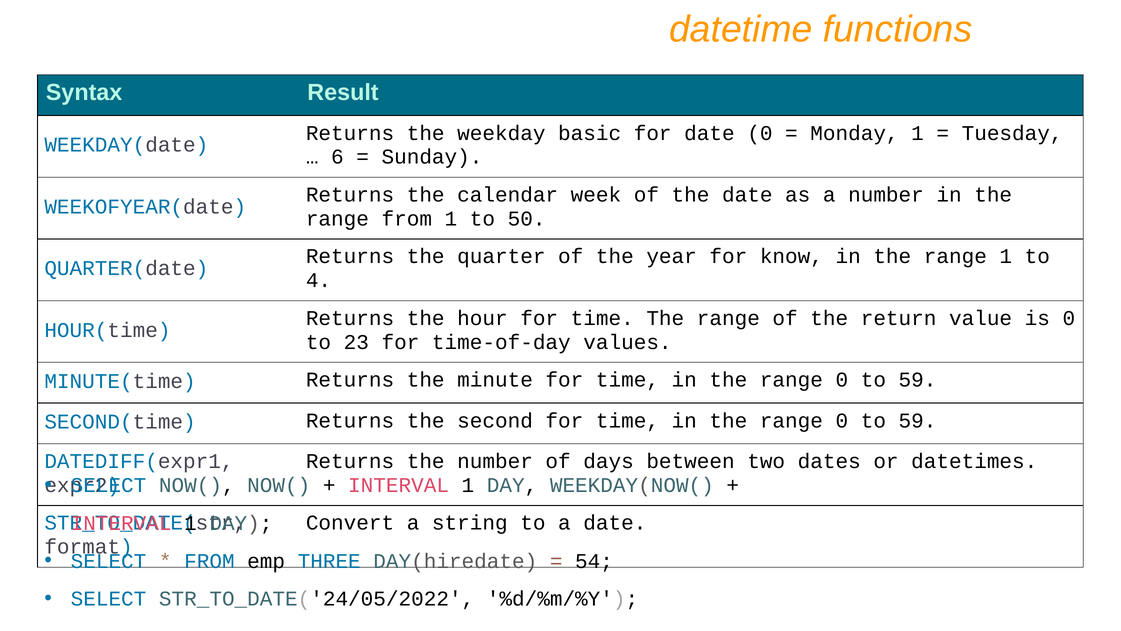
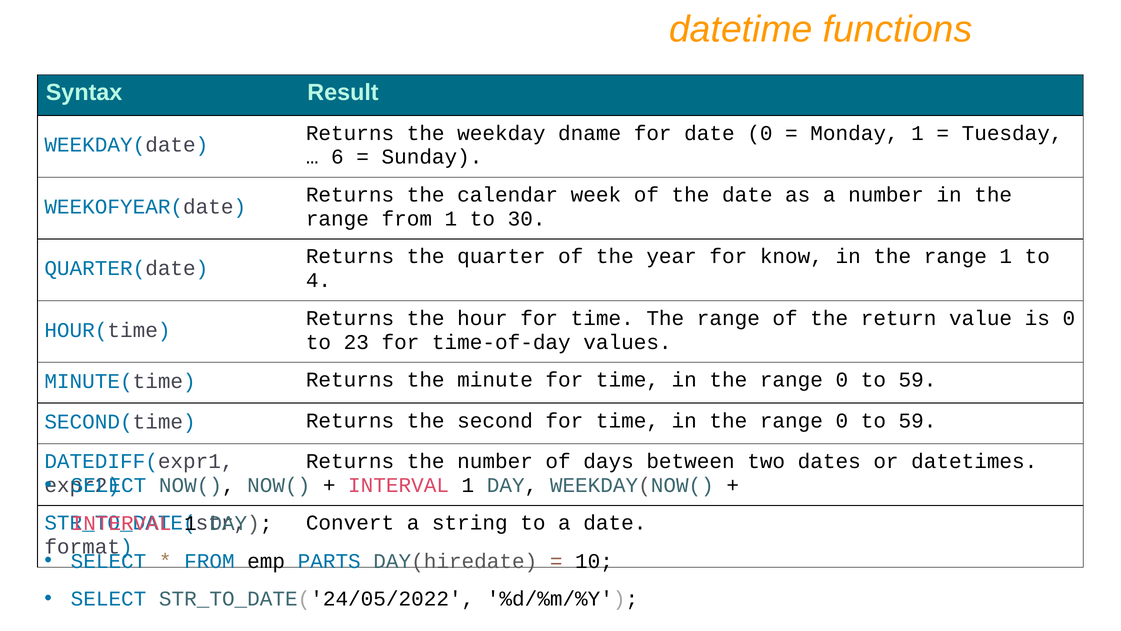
basic: basic -> dname (590, 133)
50: 50 -> 30 (527, 219)
THREE: THREE -> PARTS (329, 561)
54: 54 -> 10 (594, 561)
